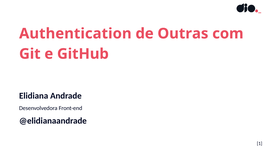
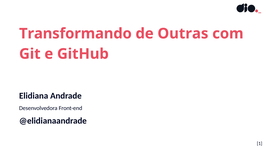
Authentication: Authentication -> Transformando (75, 34)
